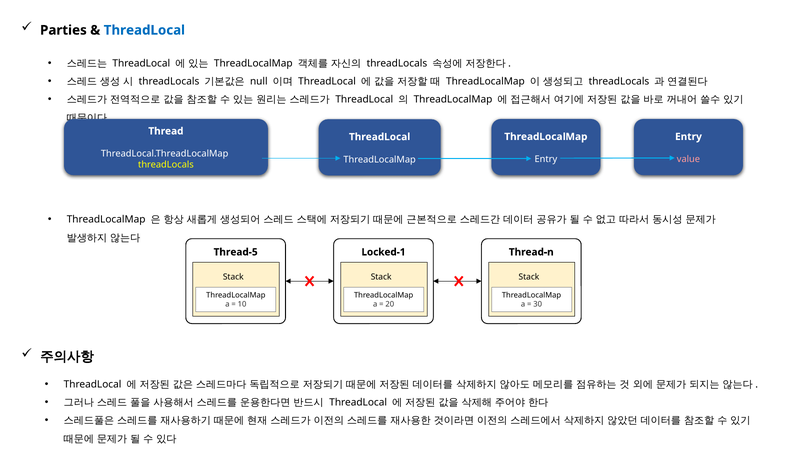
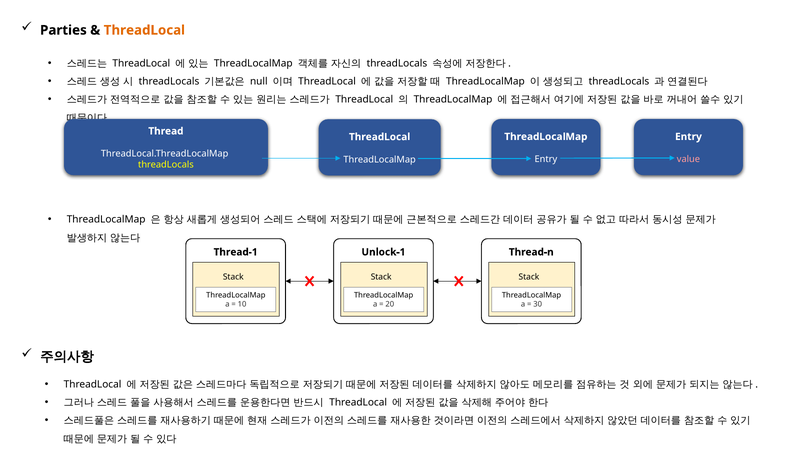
ThreadLocal colour: blue -> orange (144, 30)
Thread-5: Thread-5 -> Thread-1 (236, 252)
Locked-1: Locked-1 -> Unlock-1 (383, 252)
